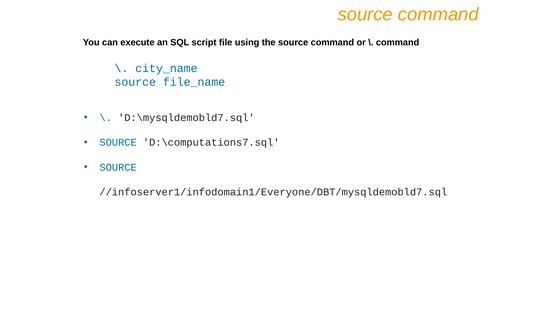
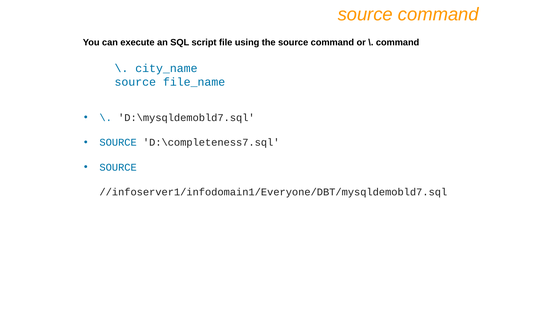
D:\computations7.sql: D:\computations7.sql -> D:\completeness7.sql (211, 143)
